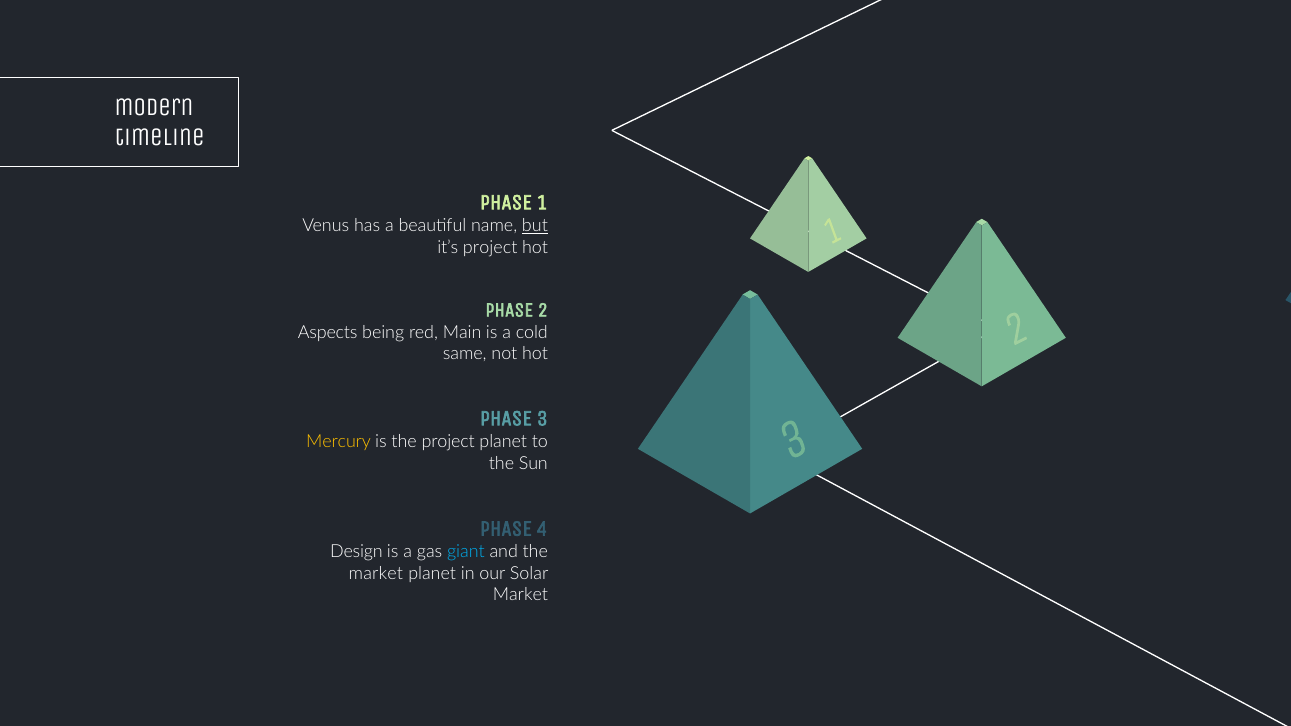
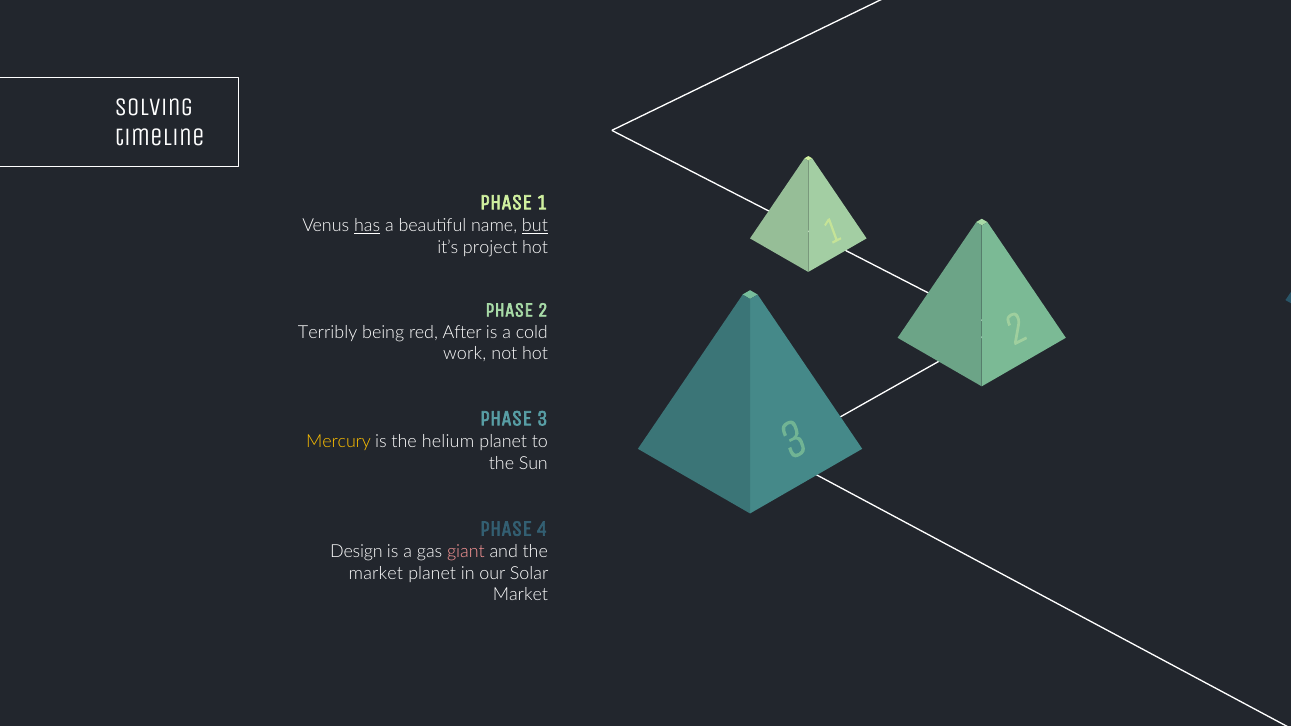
modern: modern -> solving (154, 107)
has underline: none -> present (367, 226)
Aspects: Aspects -> Terribly (328, 332)
Main: Main -> After (462, 332)
same: same -> work (465, 354)
the project: project -> helium (448, 442)
giant colour: light blue -> pink (466, 552)
